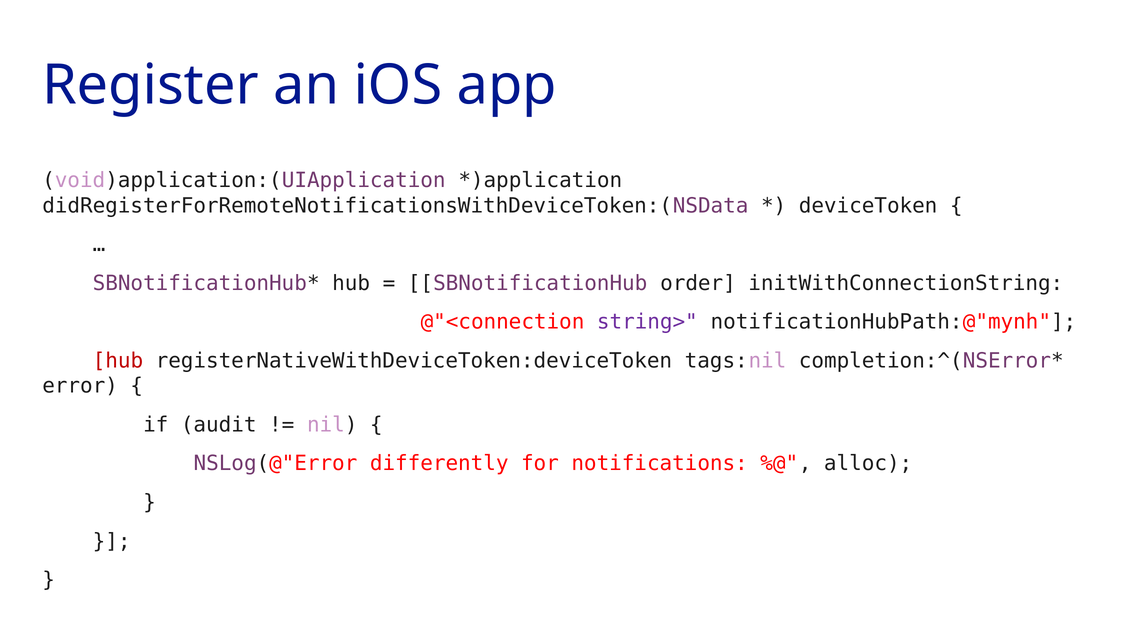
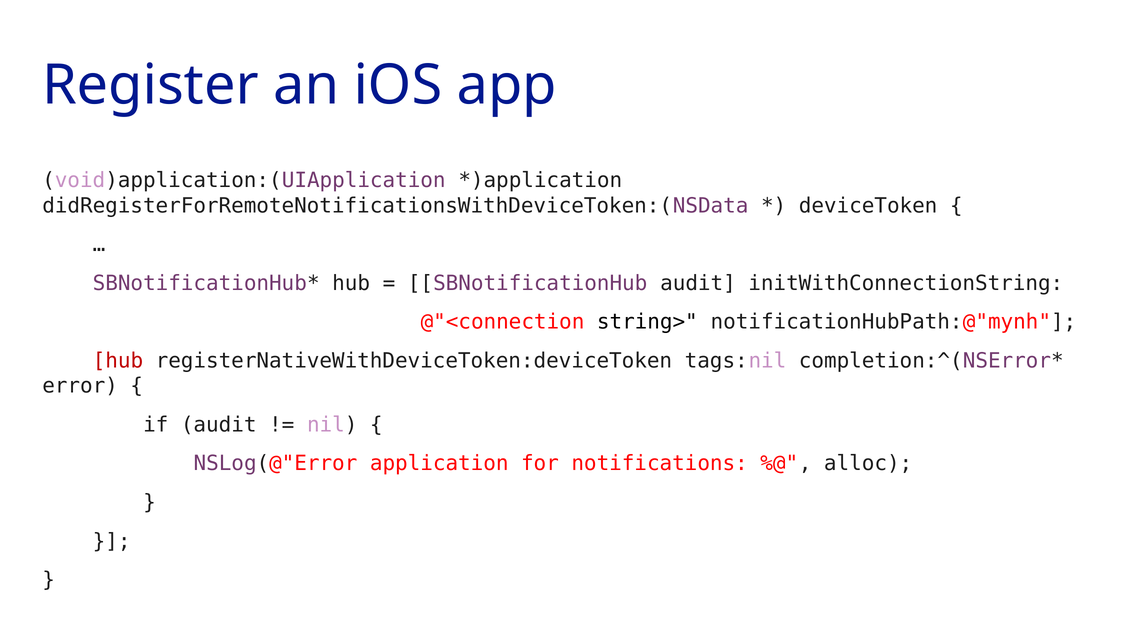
SBNotificationHub order: order -> audit (698, 283)
string> colour: purple -> black (647, 322)
differently: differently -> application (439, 464)
